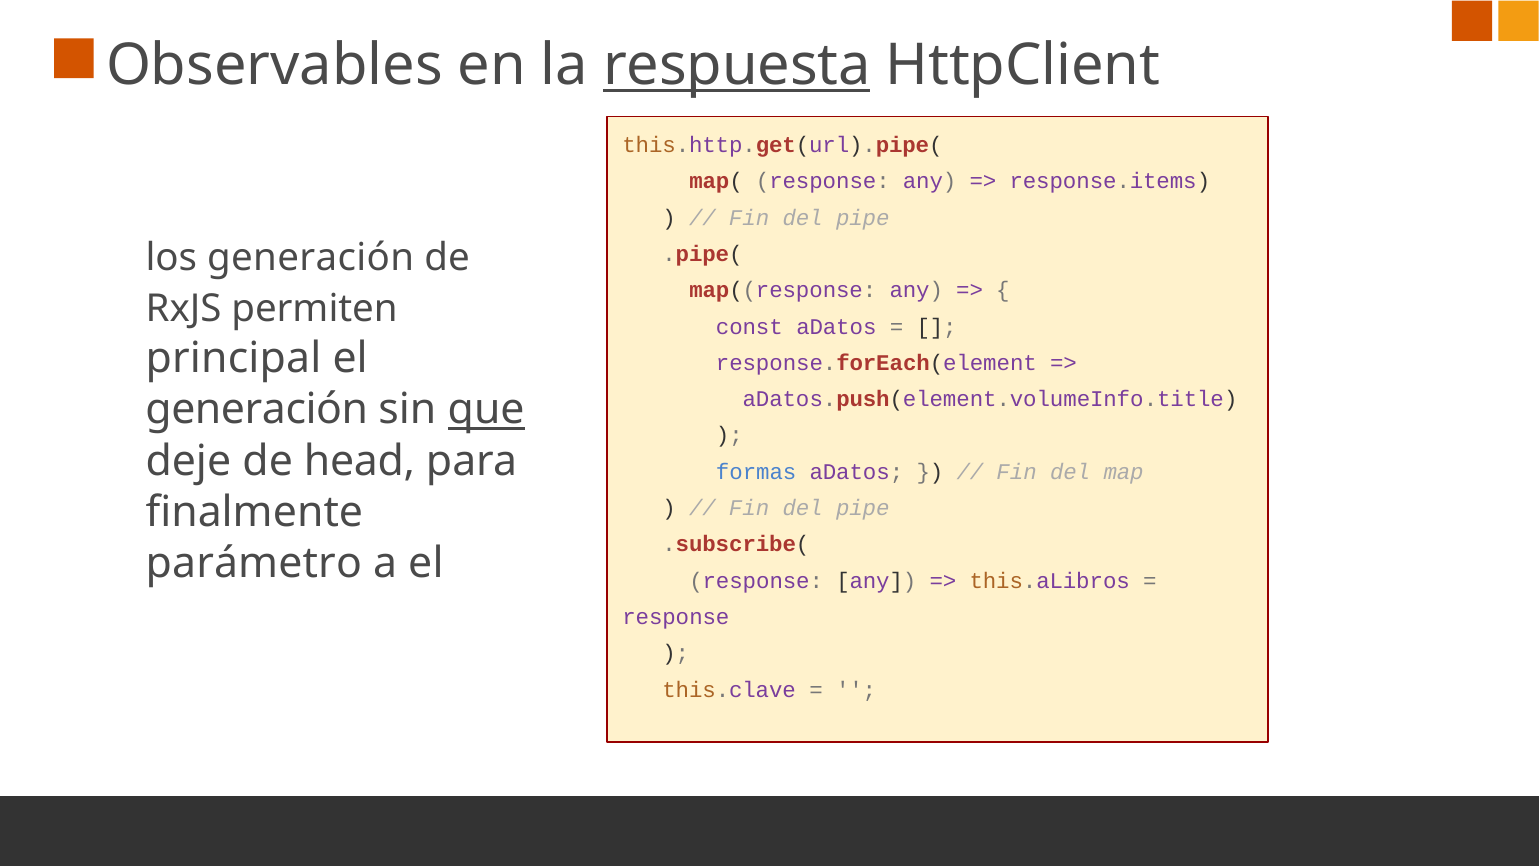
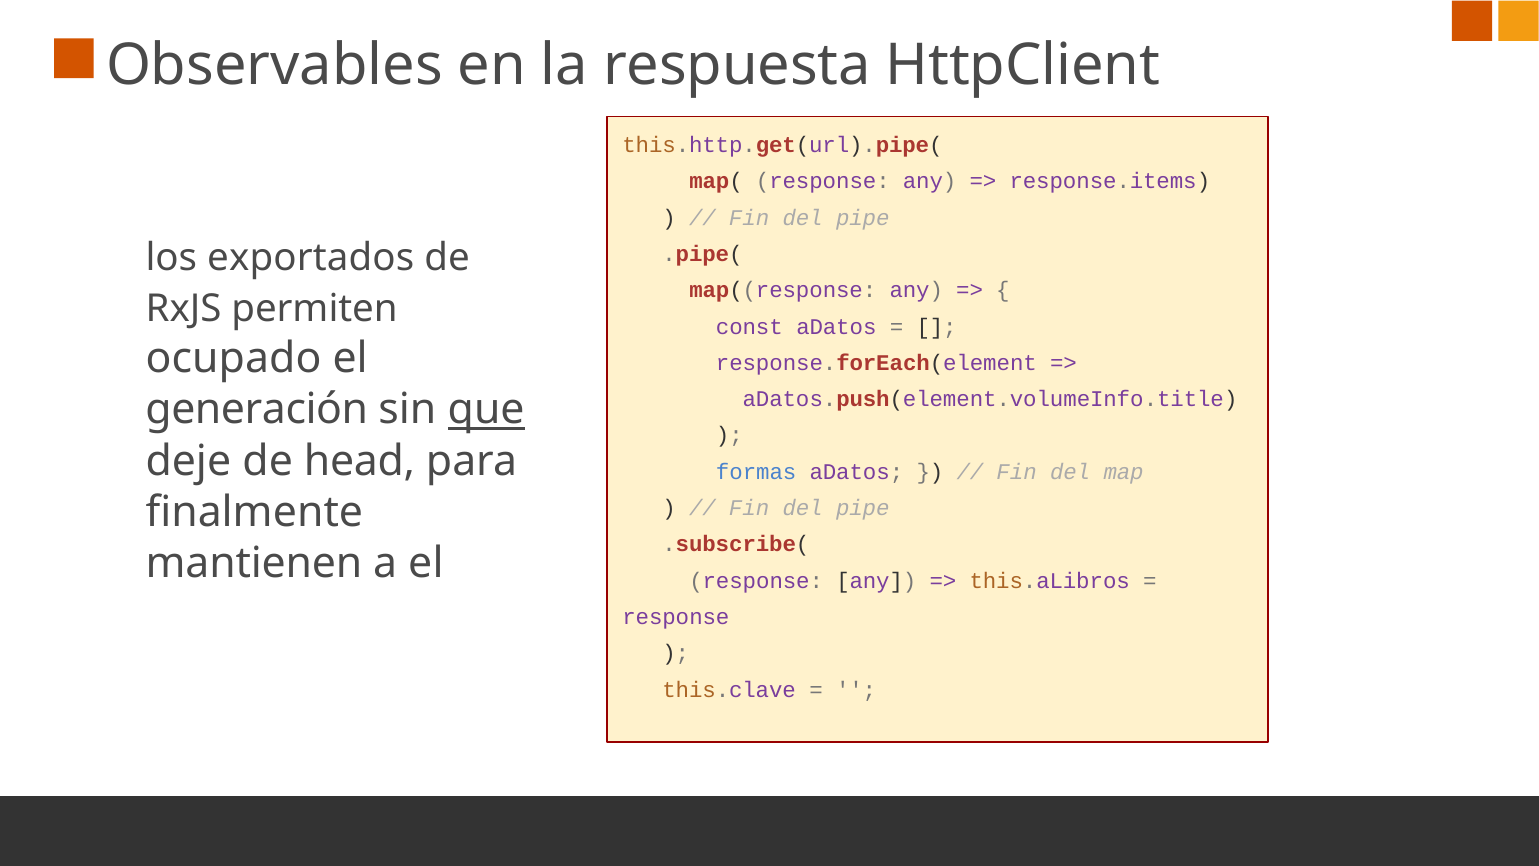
respuesta underline: present -> none (737, 65)
los generación: generación -> exportados (311, 258)
principal: principal -> ocupado (234, 358)
parámetro: parámetro -> mantienen (254, 564)
